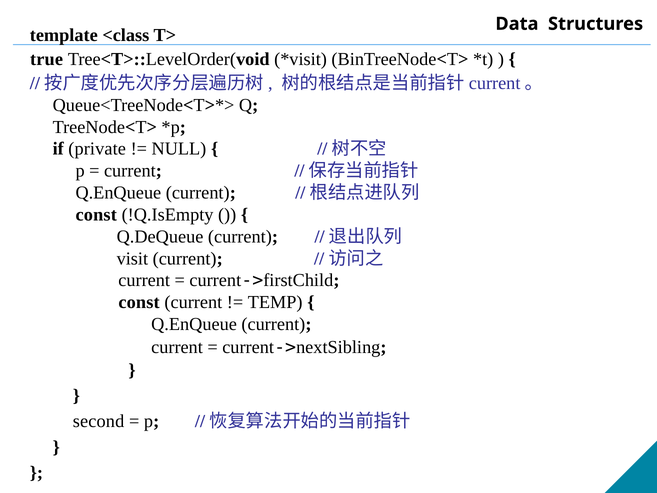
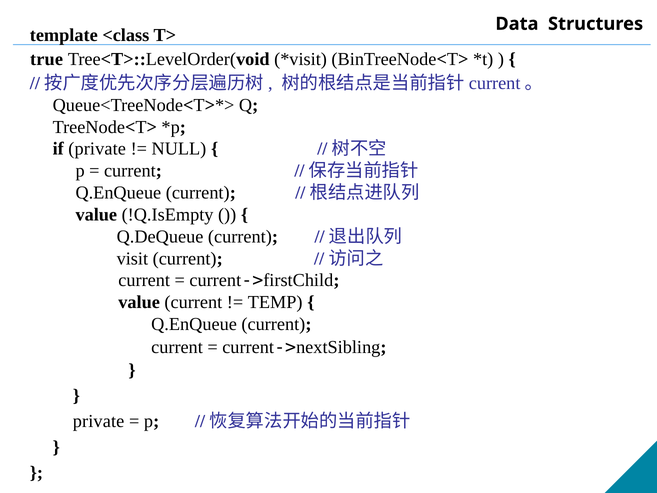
const: const -> value (96, 215)
const: const -> value (139, 302)
second: second -> private (99, 421)
